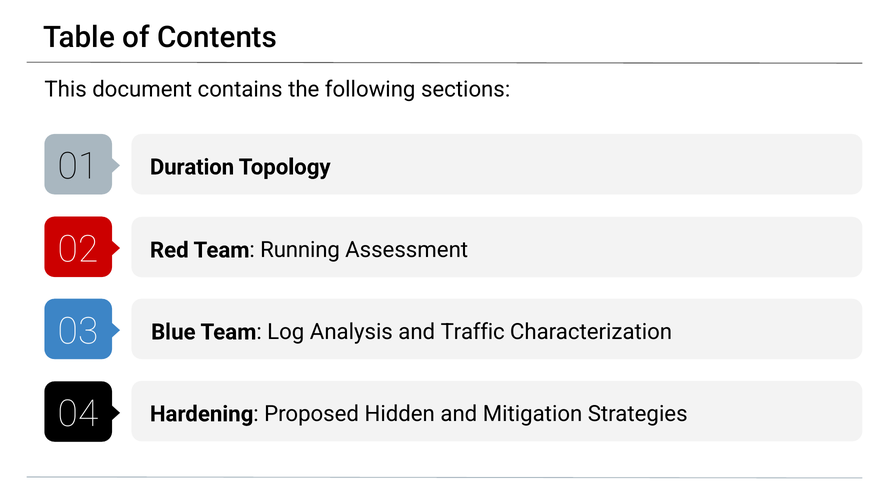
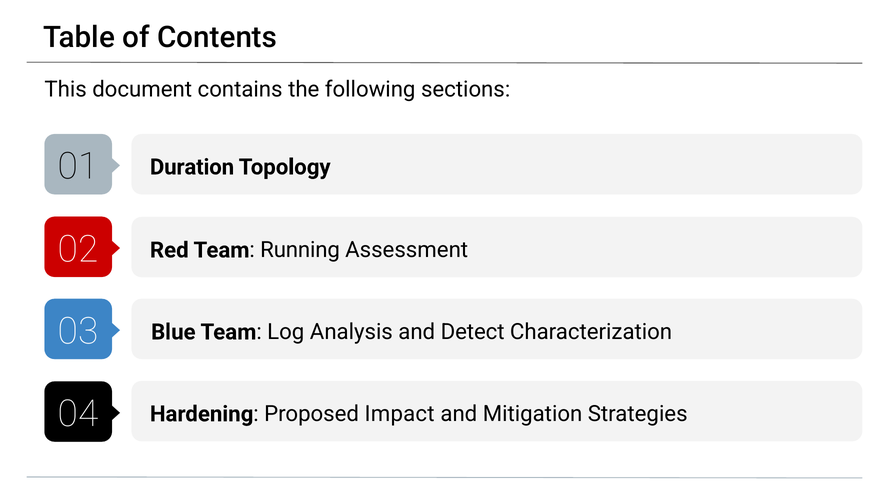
Traffic: Traffic -> Detect (473, 332)
Hidden: Hidden -> Impact (400, 414)
